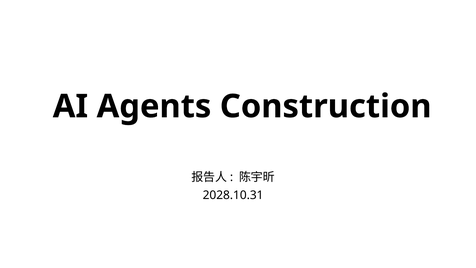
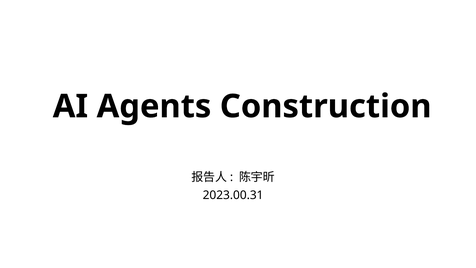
2028.10.31: 2028.10.31 -> 2023.00.31 (233, 195)
